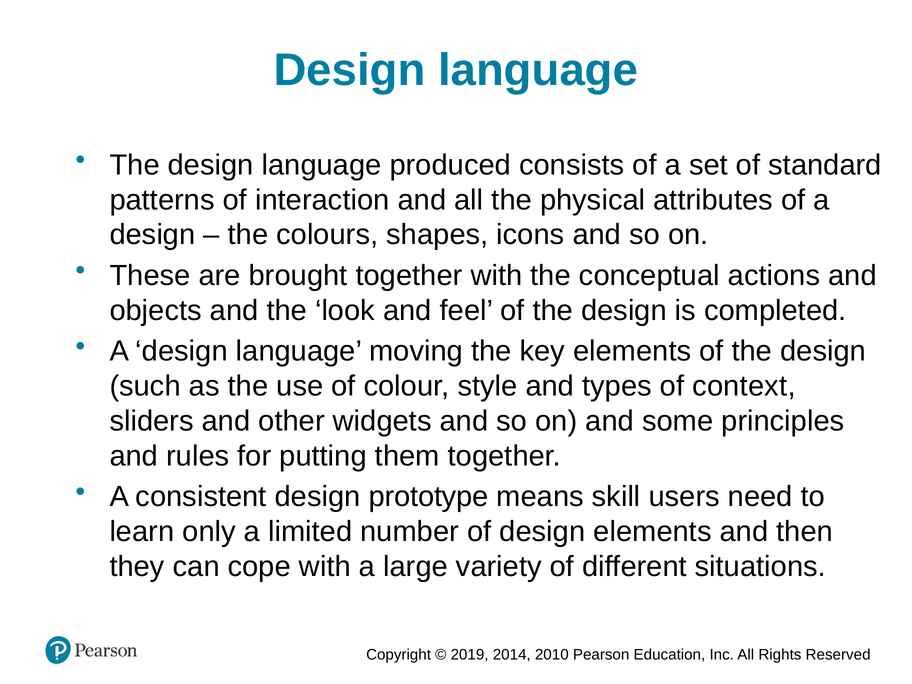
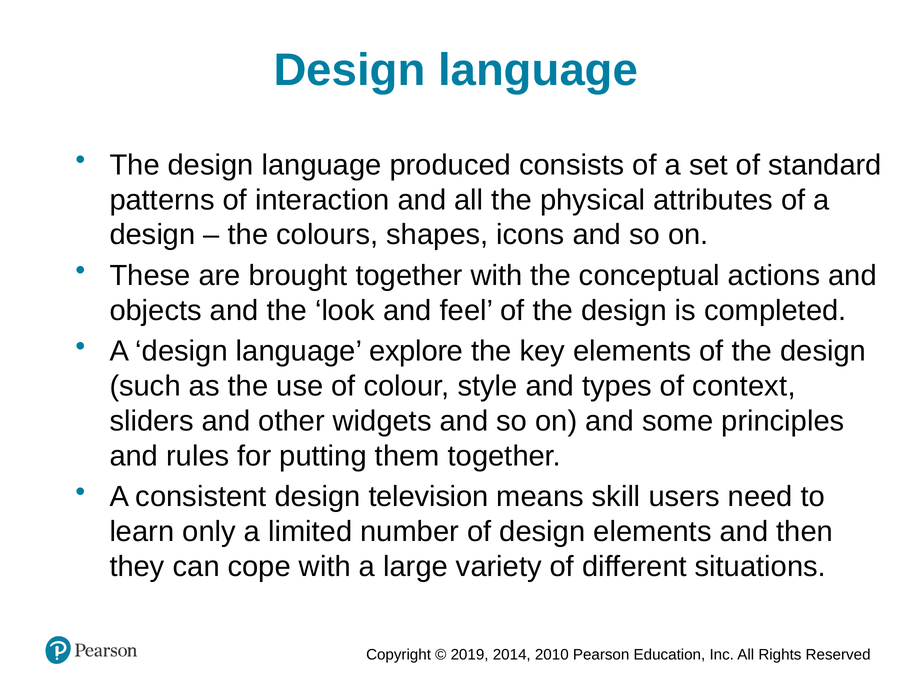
moving: moving -> explore (416, 351)
prototype: prototype -> television (429, 497)
